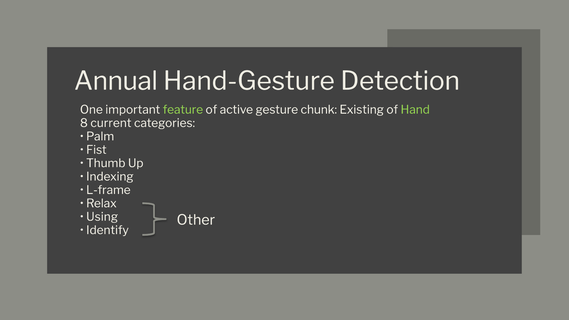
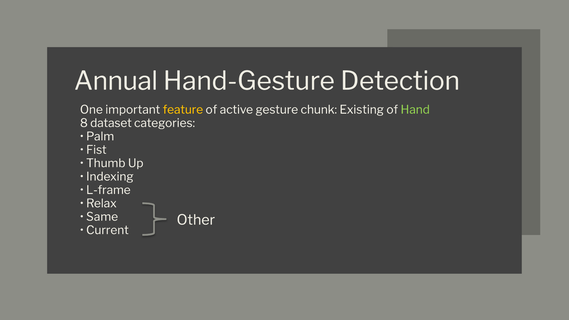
feature colour: light green -> yellow (183, 110)
current: current -> dataset (111, 123)
Using: Using -> Same (102, 217)
Identify: Identify -> Current (107, 230)
